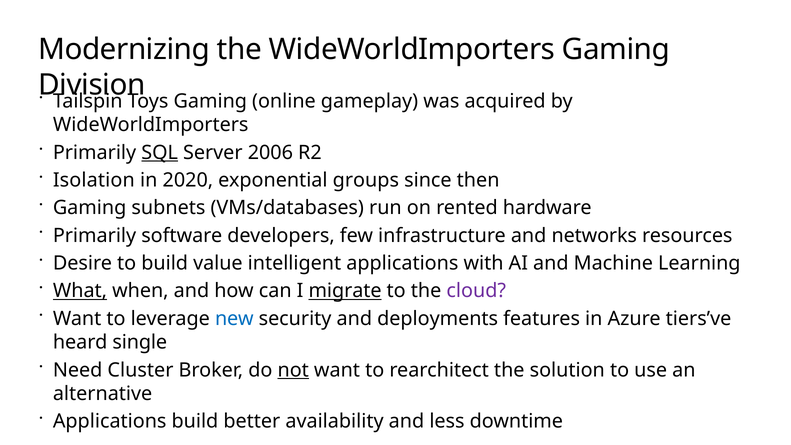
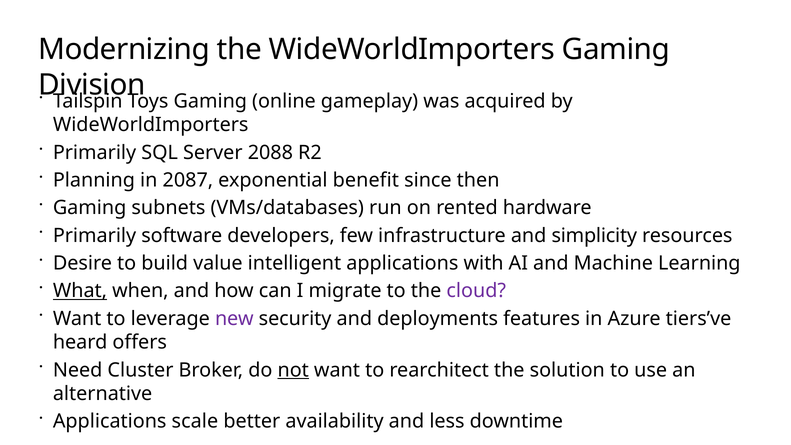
SQL underline: present -> none (160, 152)
2006: 2006 -> 2088 (270, 152)
Isolation: Isolation -> Planning (94, 180)
2020: 2020 -> 2087 (188, 180)
groups: groups -> benefit (366, 180)
networks: networks -> simplicity (594, 236)
migrate underline: present -> none (345, 291)
new colour: blue -> purple (234, 319)
single: single -> offers (140, 342)
Applications build: build -> scale (195, 421)
